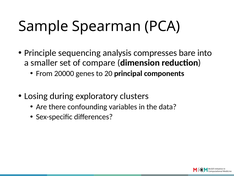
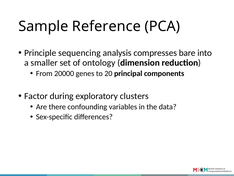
Spearman: Spearman -> Reference (106, 26)
compare: compare -> ontology (99, 63)
Losing: Losing -> Factor (36, 96)
